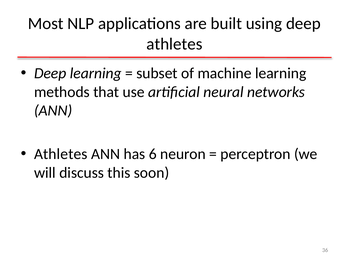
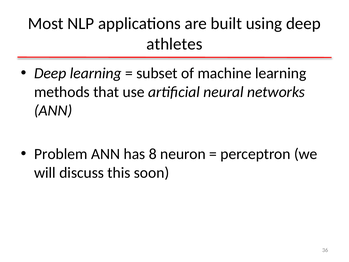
Athletes: Athletes -> Problem (61, 154)
6: 6 -> 8 (153, 154)
